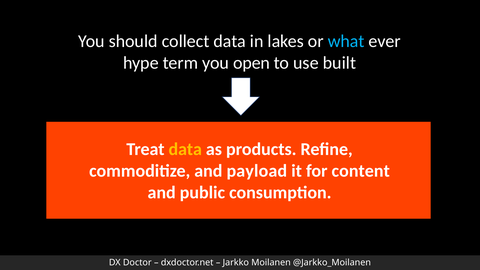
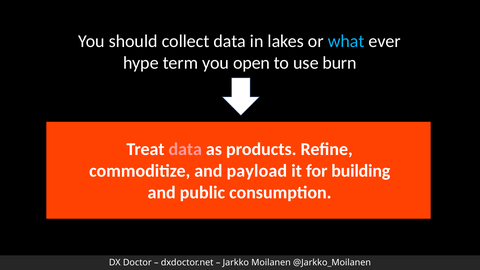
built: built -> burn (339, 63)
data colour: yellow -> pink (185, 149)
content: content -> building (361, 171)
